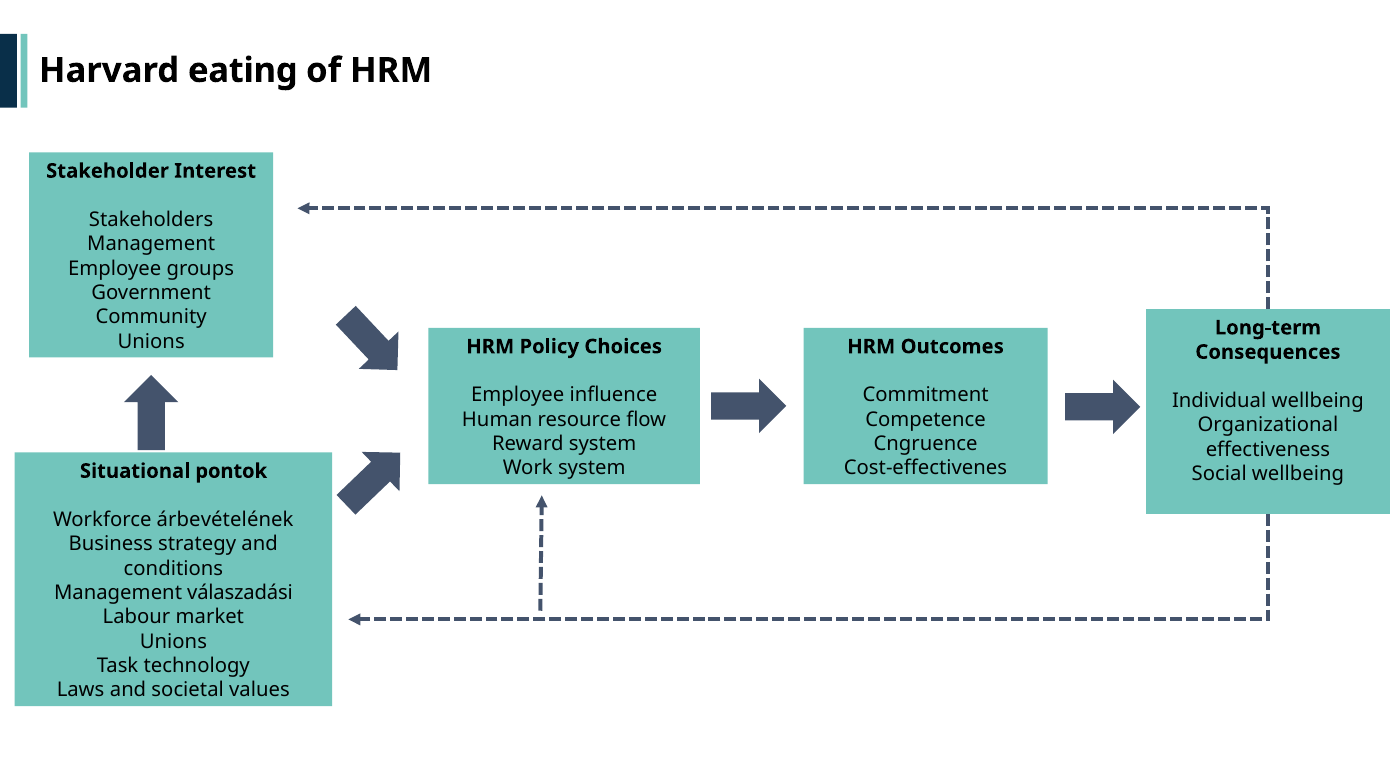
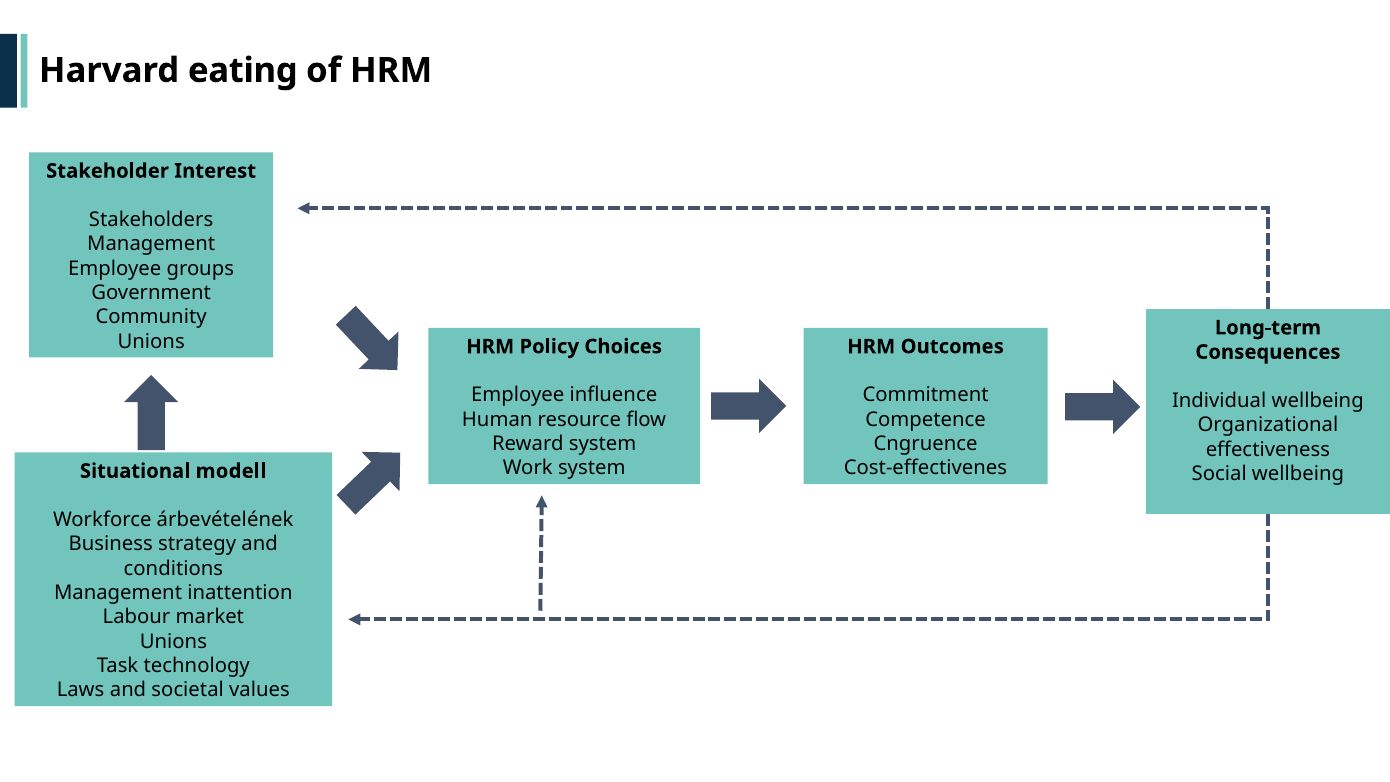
pontok: pontok -> modell (231, 471)
válaszadási: válaszadási -> inattention (240, 593)
